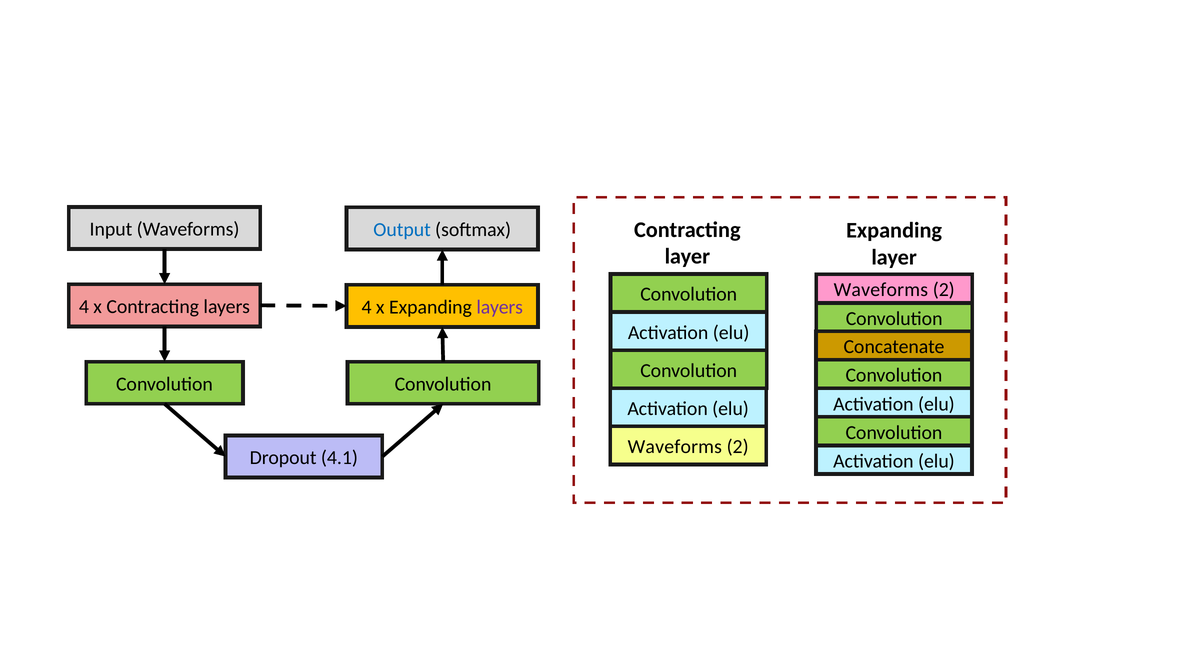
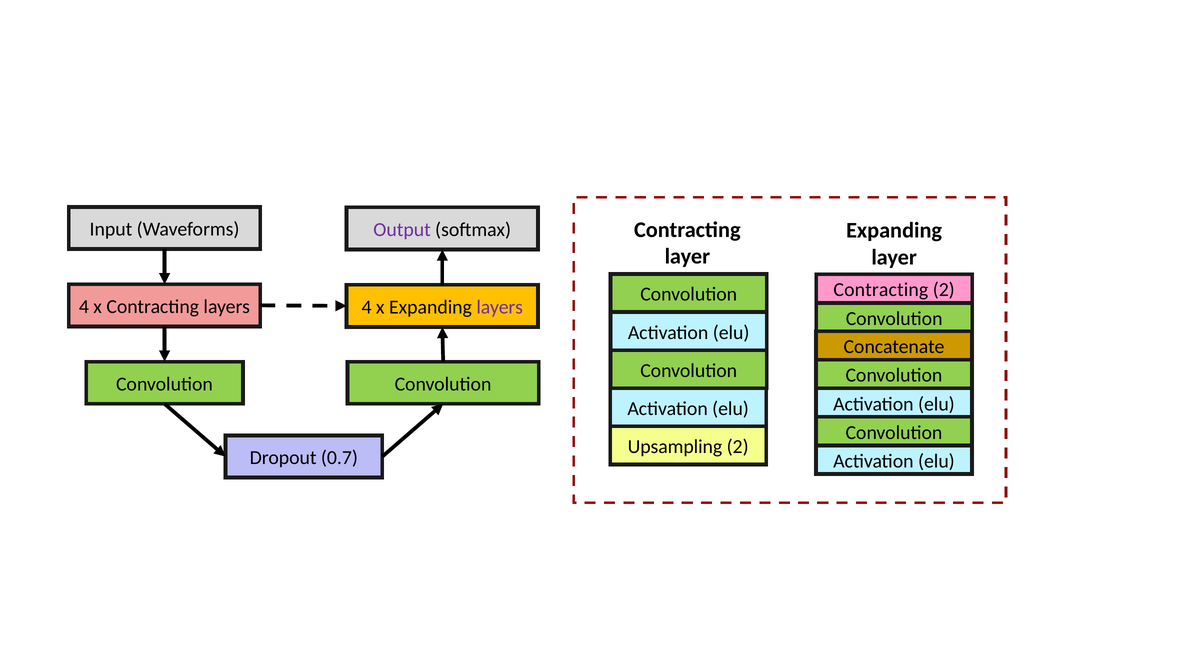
Output colour: blue -> purple (402, 230)
Waveforms: Waveforms -> Contracting (881, 290)
Waveforms: Waveforms -> Upsampling (675, 447)
4.1: 4.1 -> 0.7 (339, 458)
